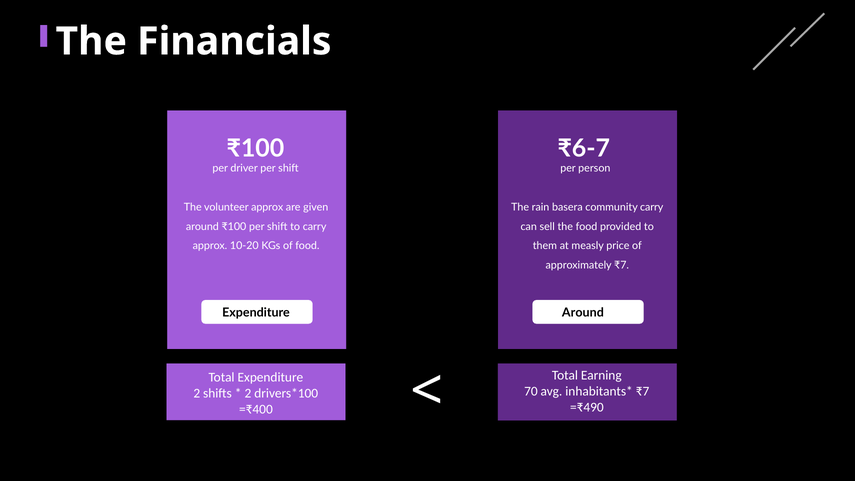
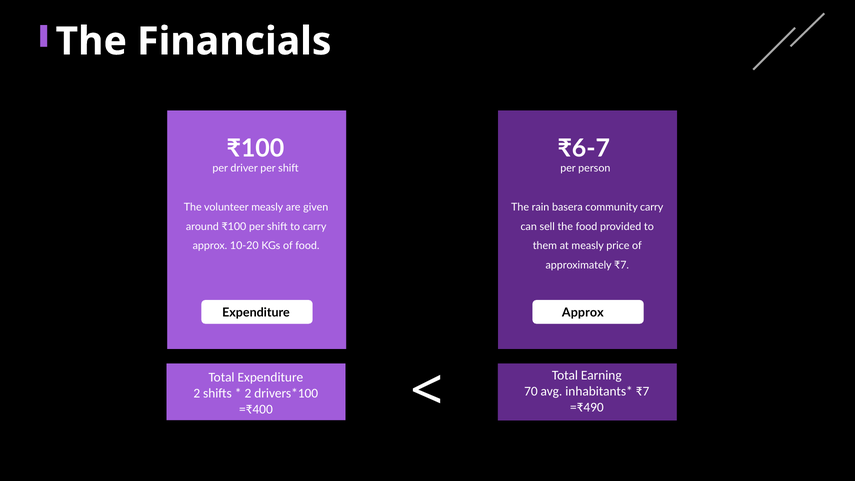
volunteer approx: approx -> measly (267, 207)
Around: Around -> Approx (583, 313)
